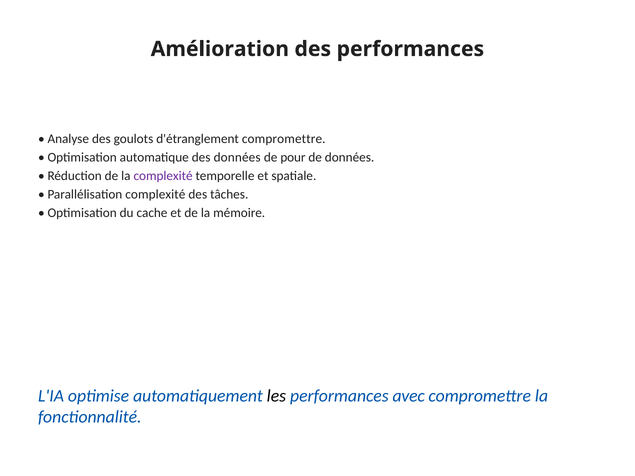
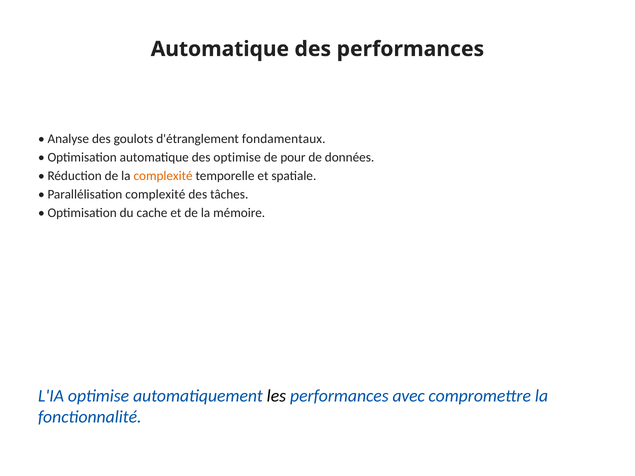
Amélioration: Amélioration -> Automatique (220, 49)
d'étranglement compromettre: compromettre -> fondamentaux (284, 139)
des données: données -> optimise (237, 158)
complexité colour: purple -> orange (163, 176)
